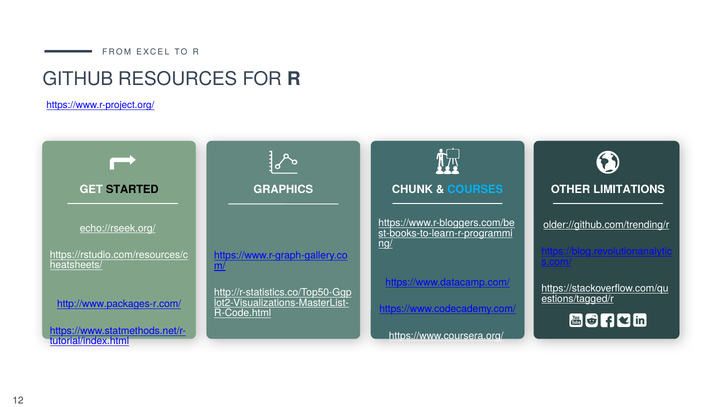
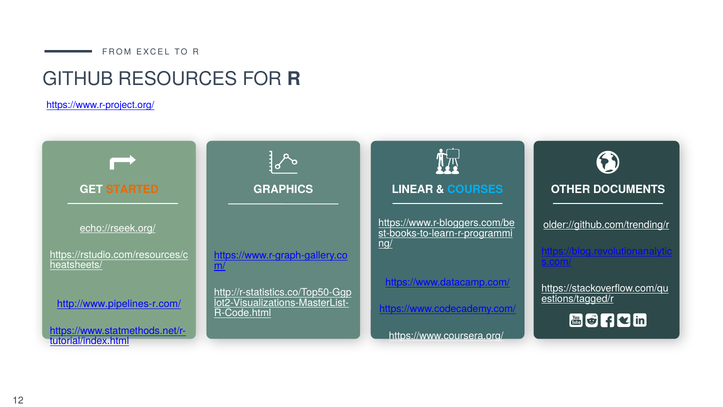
CHUNK: CHUNK -> LINEAR (413, 189)
STARTED colour: black -> orange (132, 189)
LIMITATIONS: LIMITATIONS -> DOCUMENTS (629, 189)
http://www.packages-r.com/: http://www.packages-r.com/ -> http://www.pipelines-r.com/ (119, 304)
